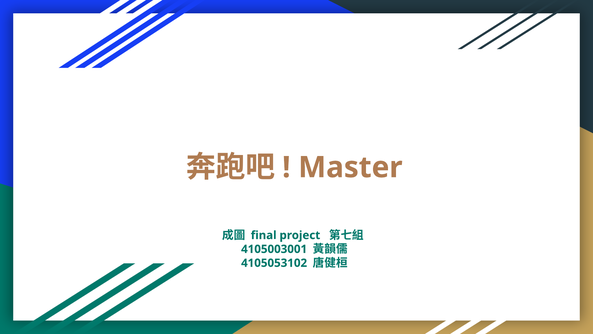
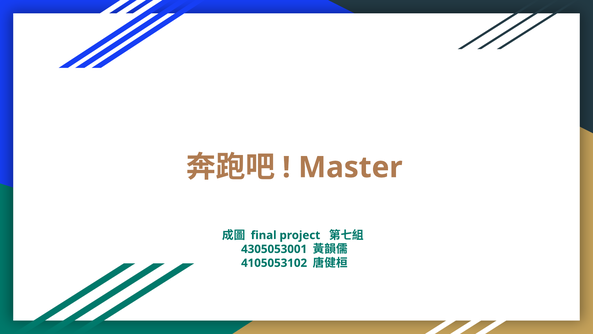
4105003001: 4105003001 -> 4305053001 (274, 249)
